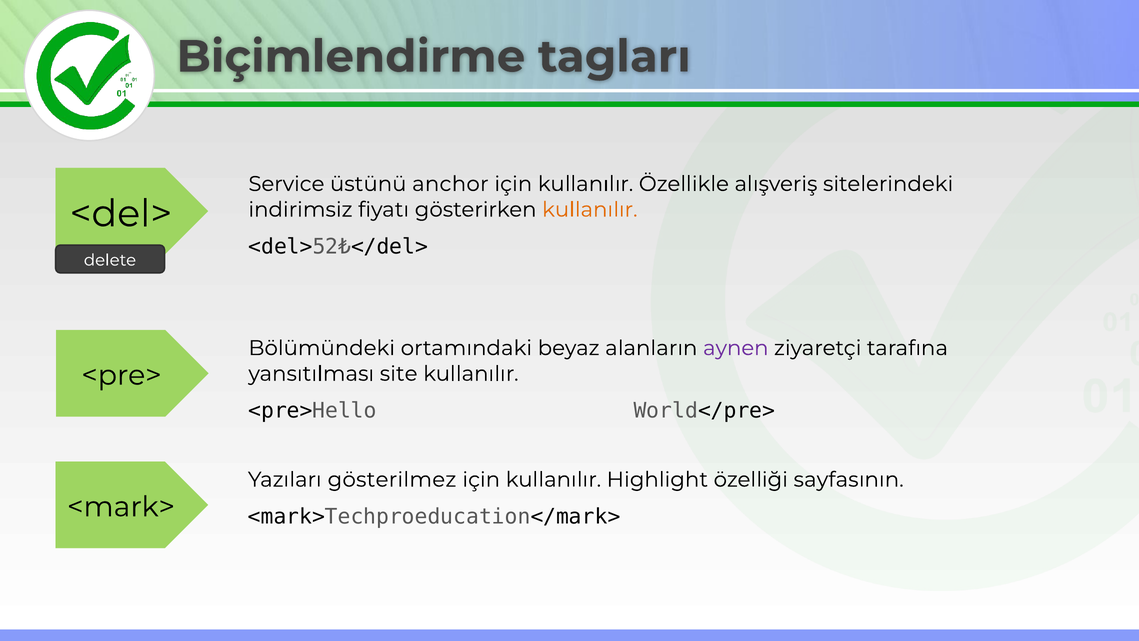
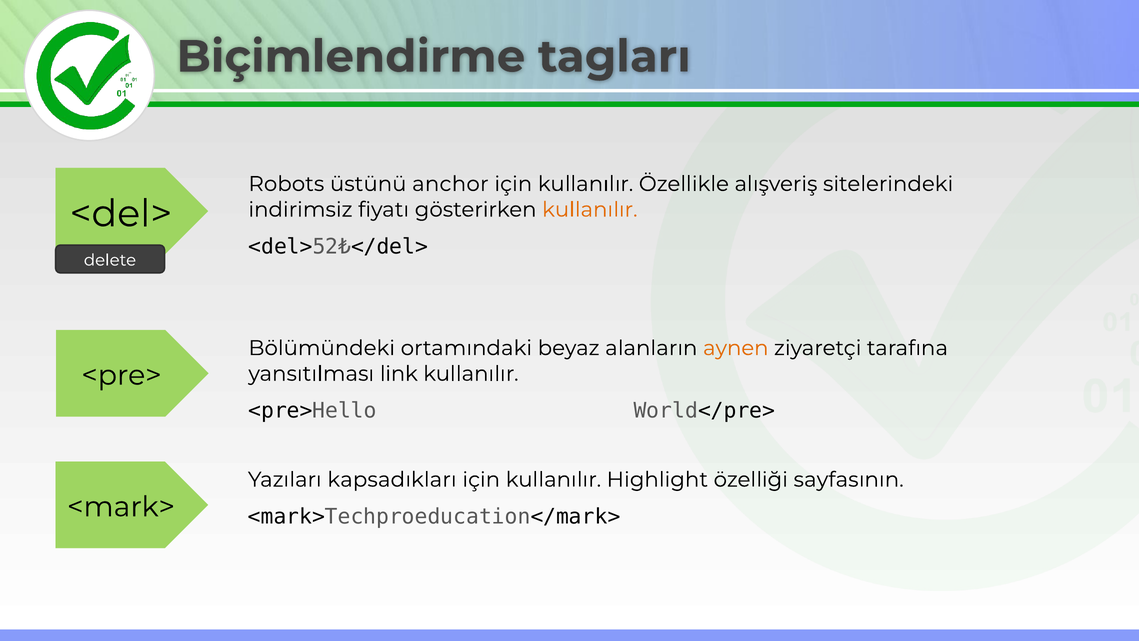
Service: Service -> Robots (286, 184)
aynen colour: purple -> orange (736, 348)
site: site -> link (399, 374)
gösterilmez: gösterilmez -> kapsadıkları (392, 479)
